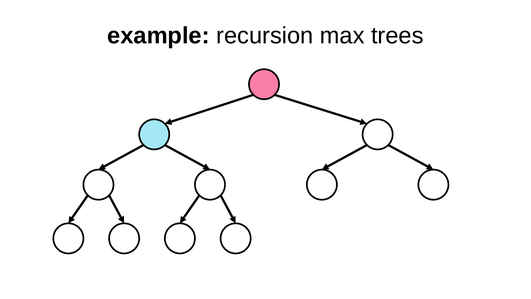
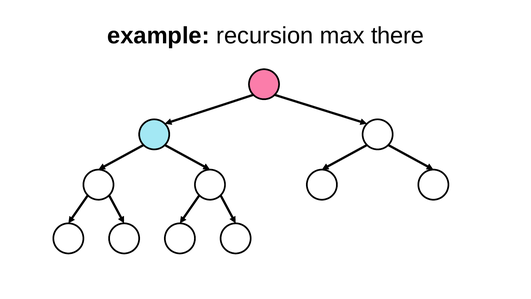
trees: trees -> there (397, 36)
